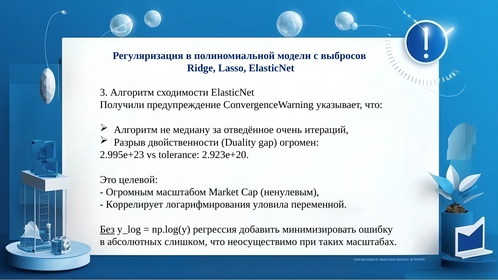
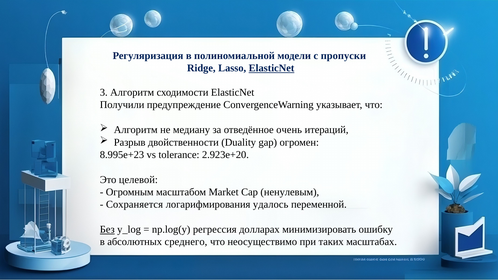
выбросов: выбросов -> пропуски (343, 56)
ElasticNet underline: none -> present (272, 68)
2.995e+23: 2.995e+23 -> 8.995e+23 (122, 155)
Коррелирует: Коррелирует -> Сохраняется (134, 205)
уловила: уловила -> удалось (271, 205)
добавить: добавить -> долларах (259, 229)
слишком: слишком -> среднего (186, 242)
